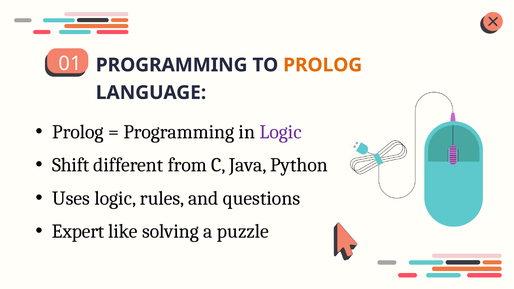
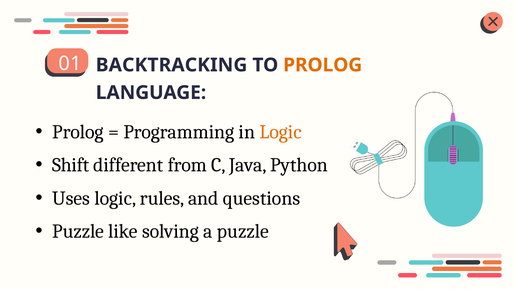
PROGRAMMING: PROGRAMMING -> BACKTRACKING (172, 65)
Logic colour: purple -> orange (281, 132)
Expert: Expert -> Puzzle (78, 232)
